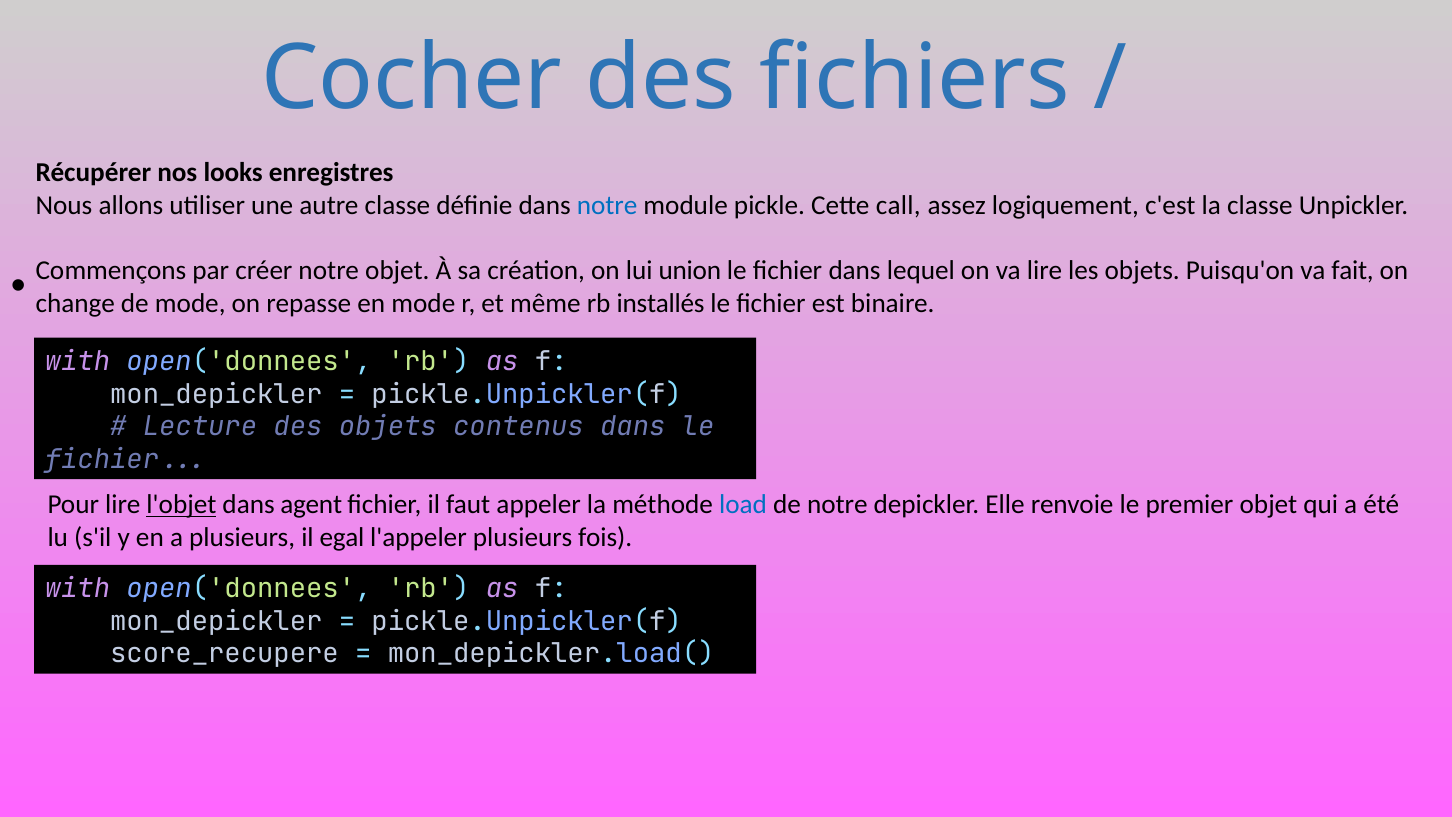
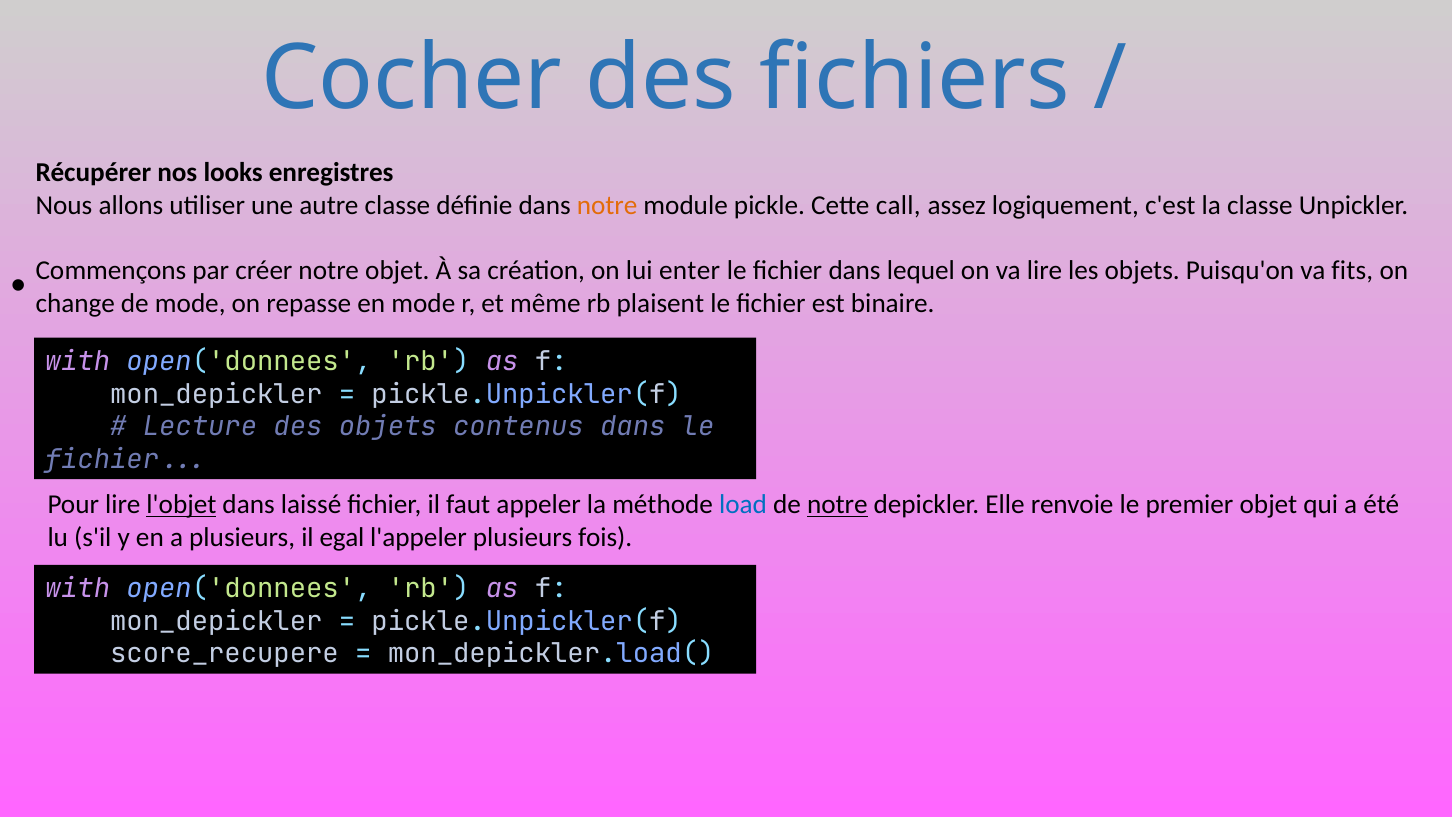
notre colour: blue -> orange (607, 205)
union: union -> enter (690, 271)
fait: fait -> fits (1352, 271)
installés: installés -> plaisent (660, 303)
agent: agent -> laissé (311, 505)
notre underline: none -> present (837, 505)
